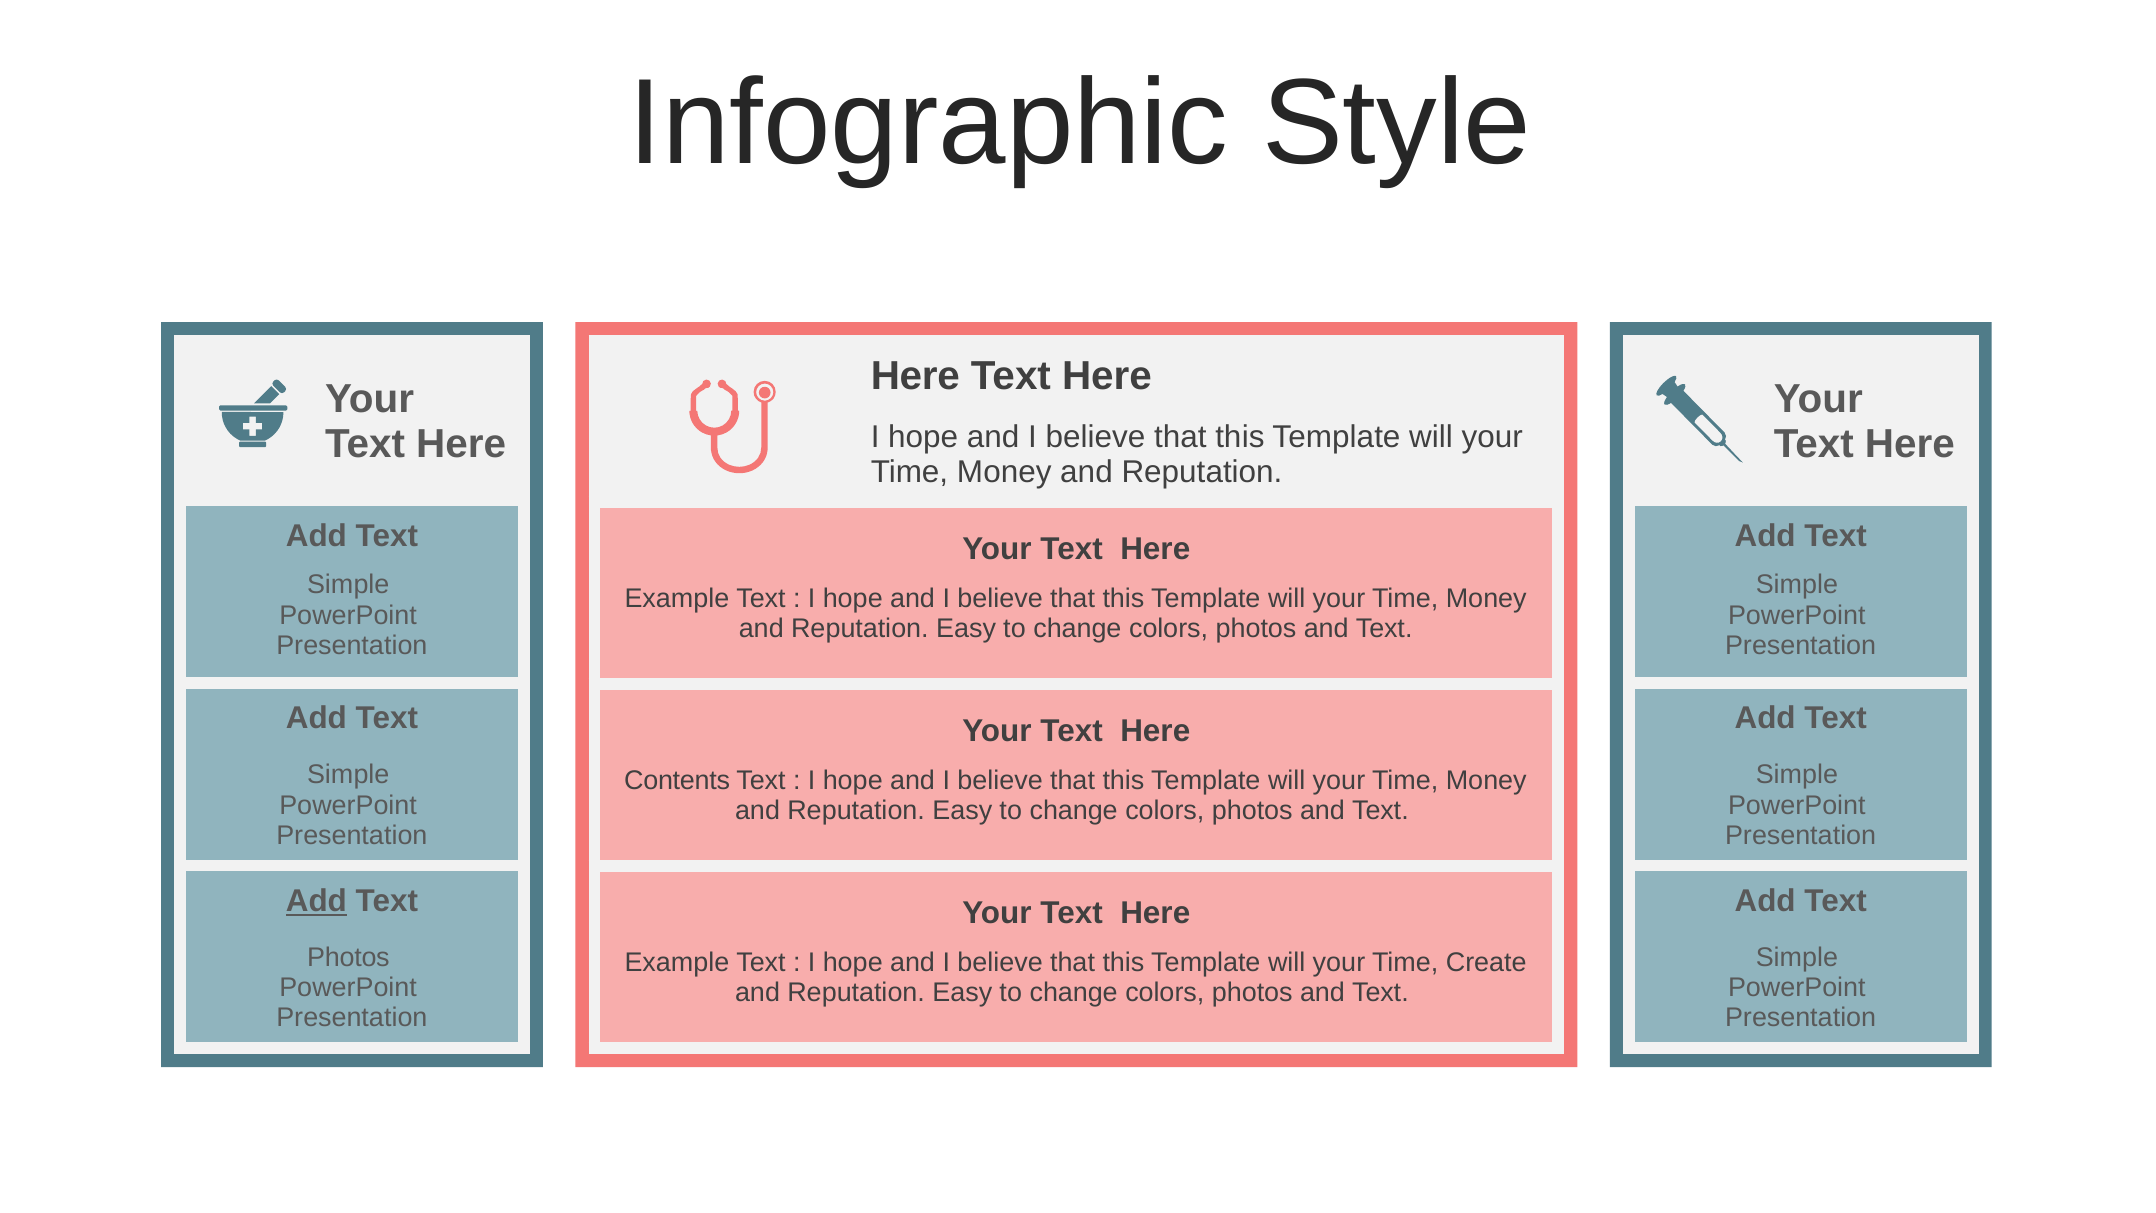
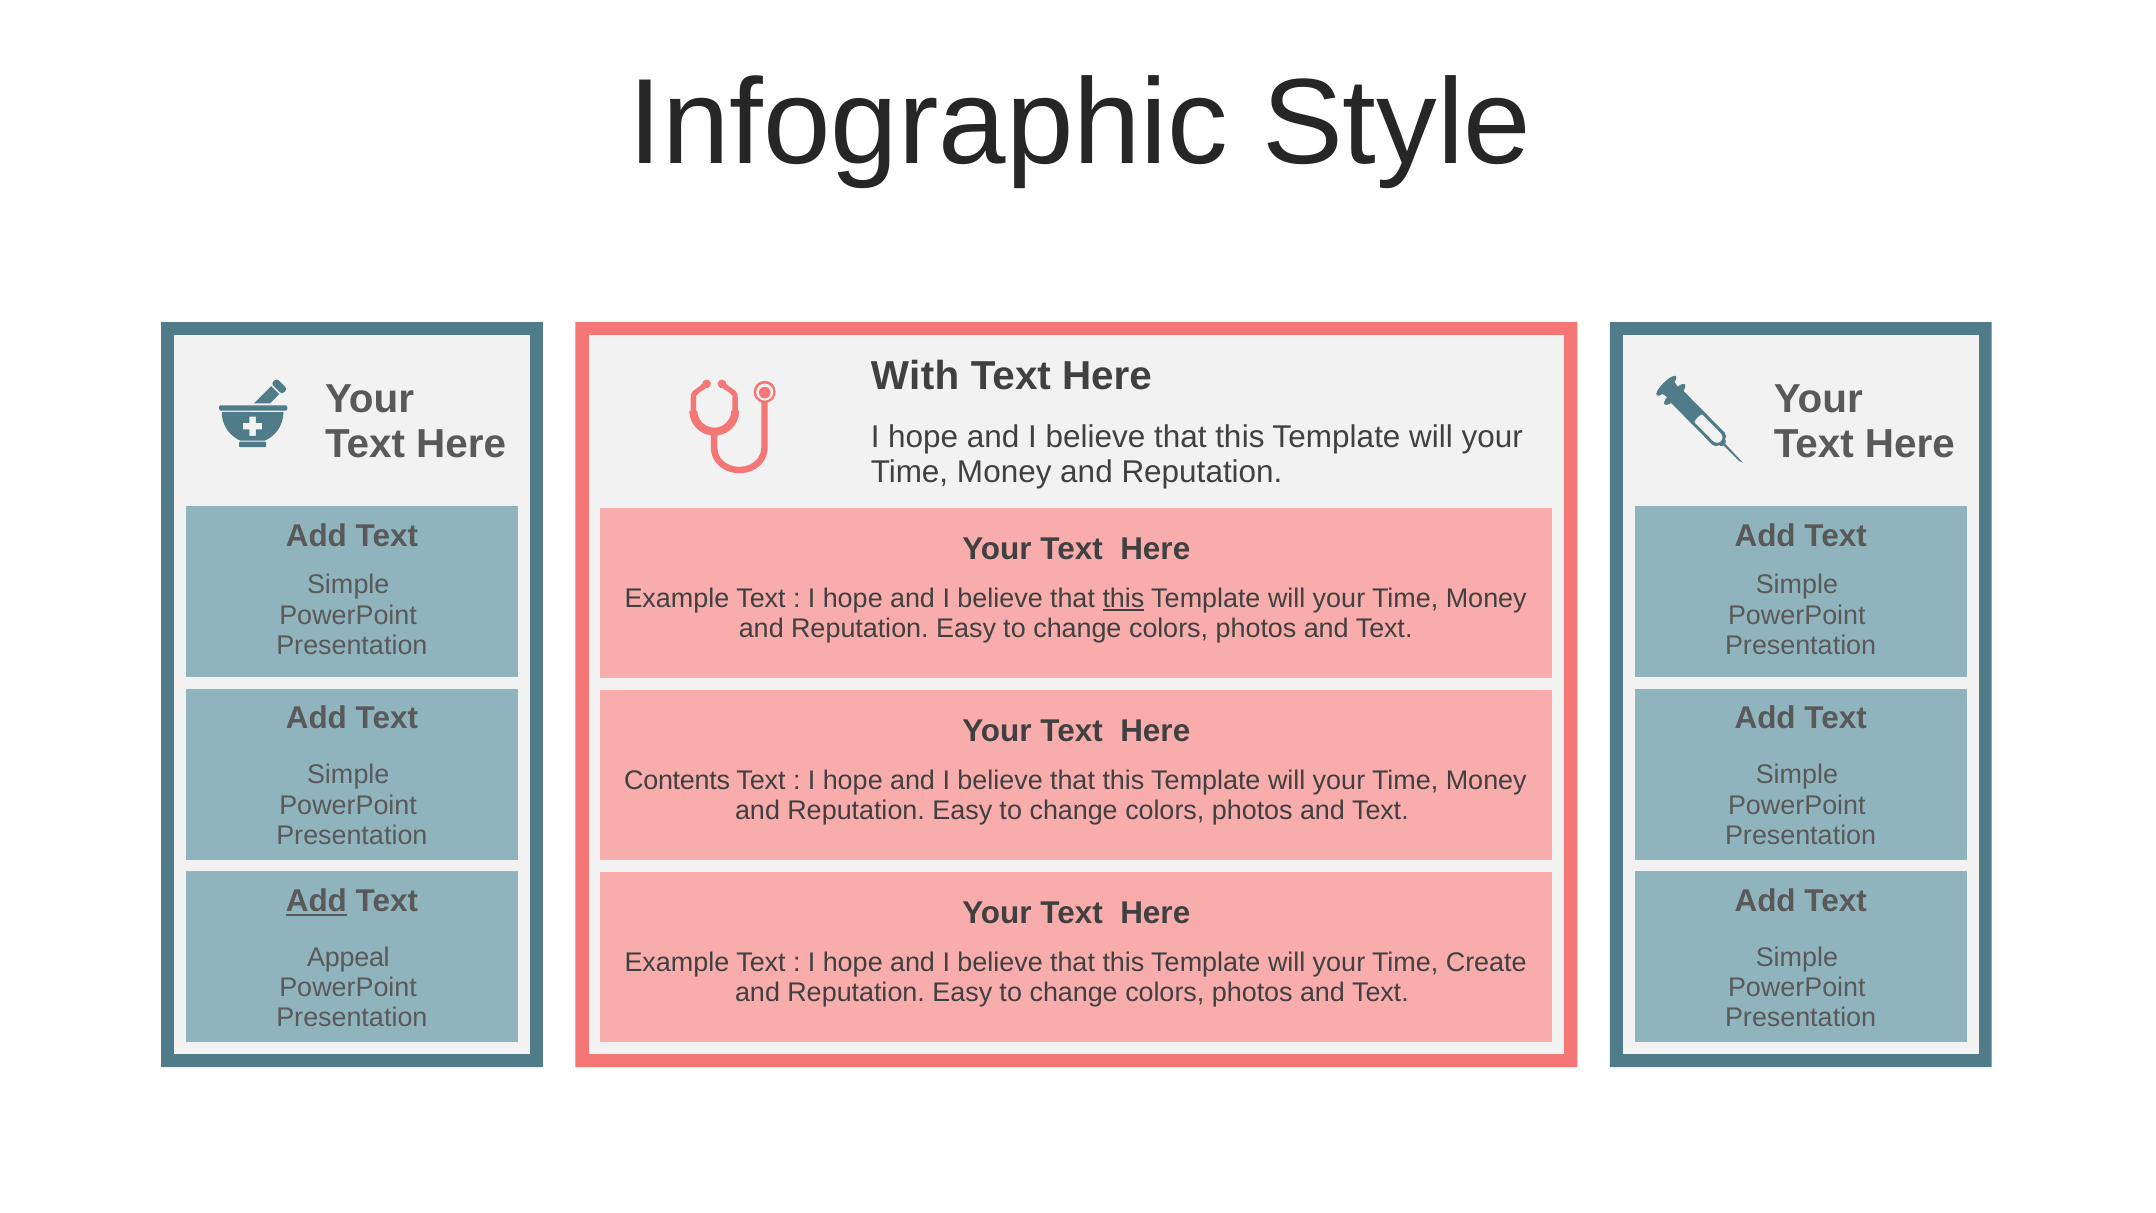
Here: Here -> With (915, 376)
this underline: none -> present (1123, 598)
Photos: Photos -> Appeal (348, 957)
